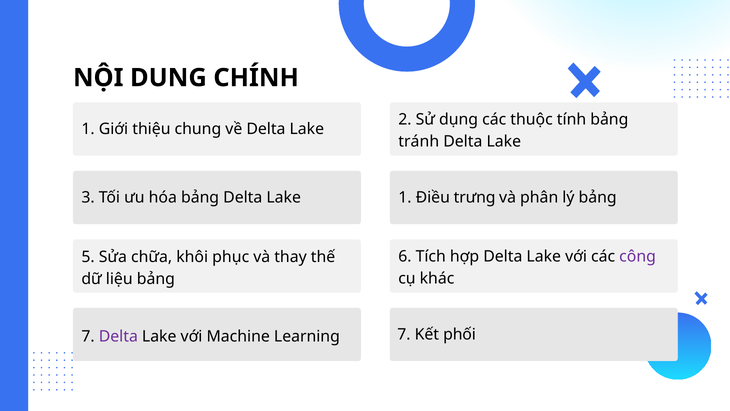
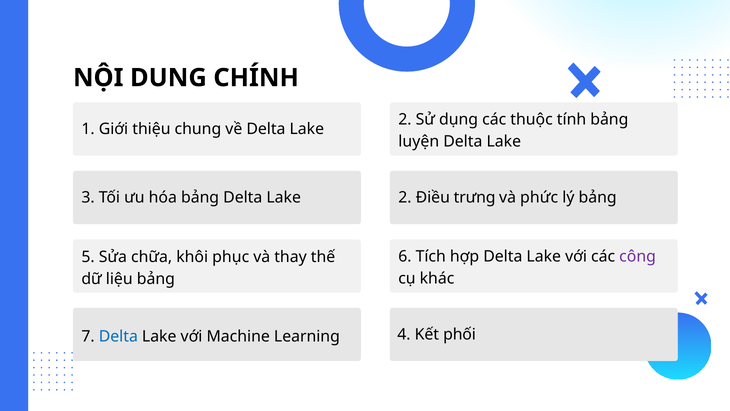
tránh: tránh -> luyện (419, 141)
bảng Delta Lake 1: 1 -> 2 (405, 197)
phân: phân -> phức (539, 197)
Delta colour: purple -> blue (118, 336)
Learning 7: 7 -> 4 (404, 334)
